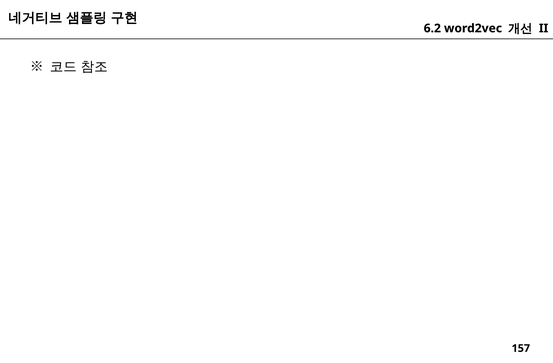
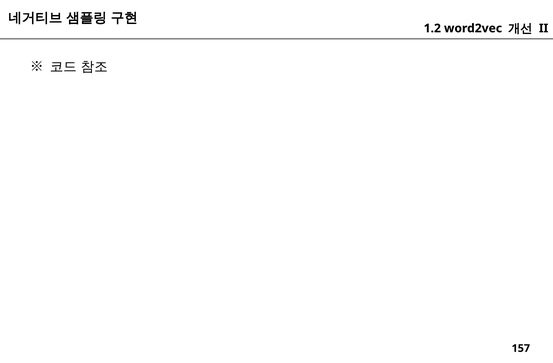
6.2: 6.2 -> 1.2 (432, 28)
